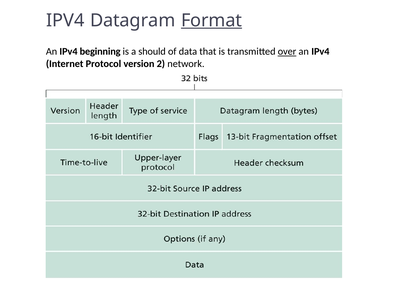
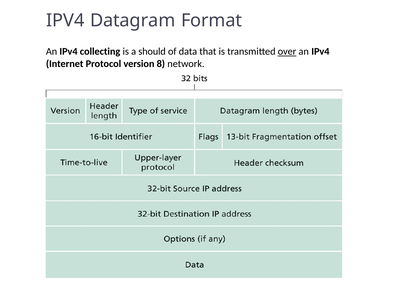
Format underline: present -> none (211, 20)
beginning: beginning -> collecting (100, 52)
2: 2 -> 8 (161, 64)
